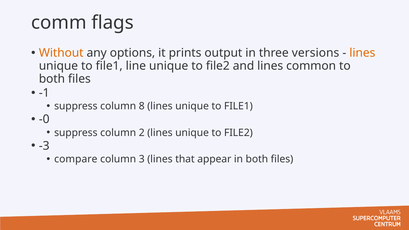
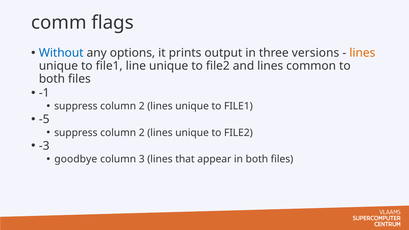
Without colour: orange -> blue (61, 53)
8: 8 -> 2 (142, 106)
-0: -0 -> -5 (44, 119)
compare: compare -> goodbye (76, 159)
